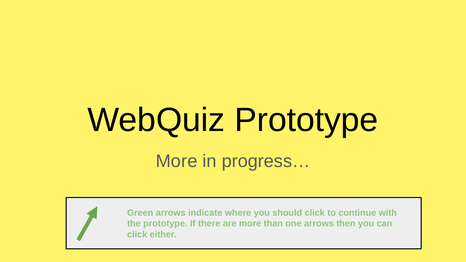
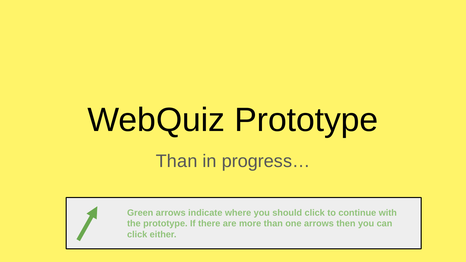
More: More -> Than (177, 161)
